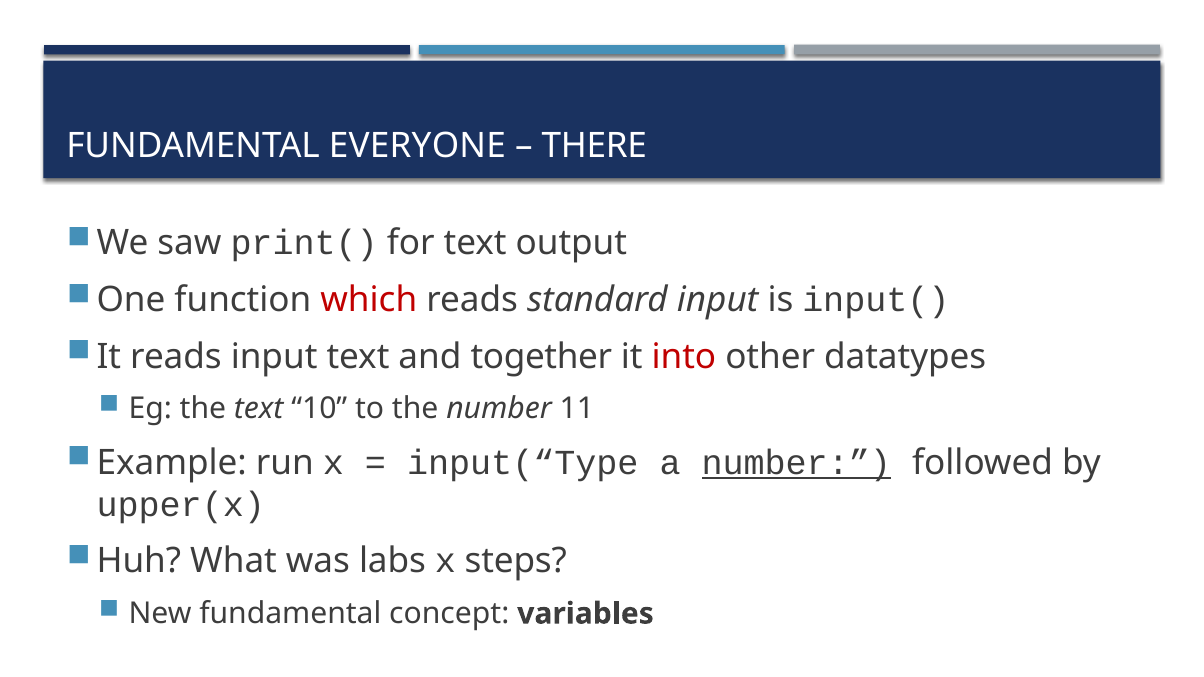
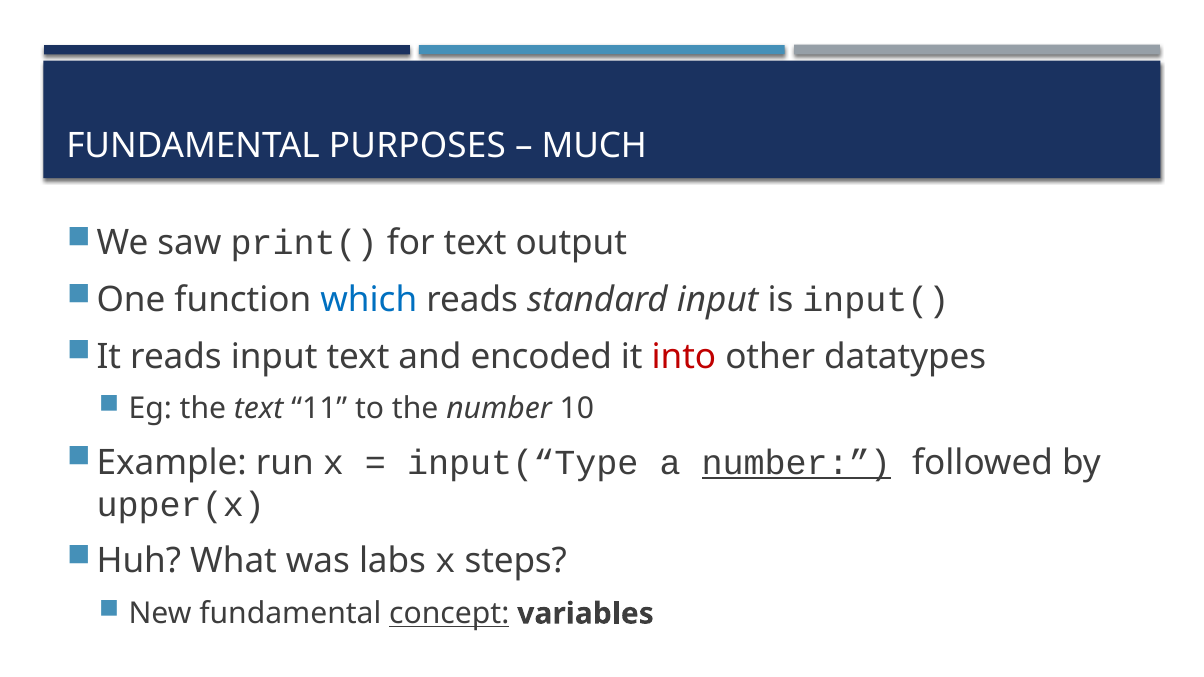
EVERYONE: EVERYONE -> PURPOSES (417, 146)
THERE: THERE -> MUCH (594, 146)
which colour: red -> blue (369, 300)
together: together -> encoded (541, 357)
10: 10 -> 11 (319, 409)
11: 11 -> 10 (577, 409)
concept underline: none -> present (449, 614)
